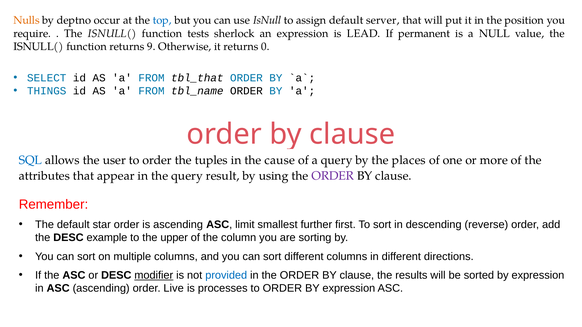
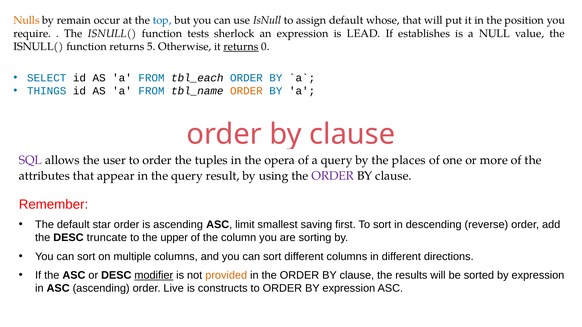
deptno: deptno -> remain (74, 20)
server: server -> whose (383, 20)
permanent: permanent -> establishes (424, 33)
9: 9 -> 5 (151, 47)
returns underline: none -> present (241, 47)
tbl_that: tbl_that -> tbl_each (197, 78)
ORDER colour: black -> orange (246, 91)
SQL colour: blue -> purple (30, 160)
cause: cause -> opera (280, 160)
further: further -> saving (316, 225)
example: example -> truncate (107, 238)
provided colour: blue -> orange (226, 276)
processes: processes -> constructs (223, 289)
